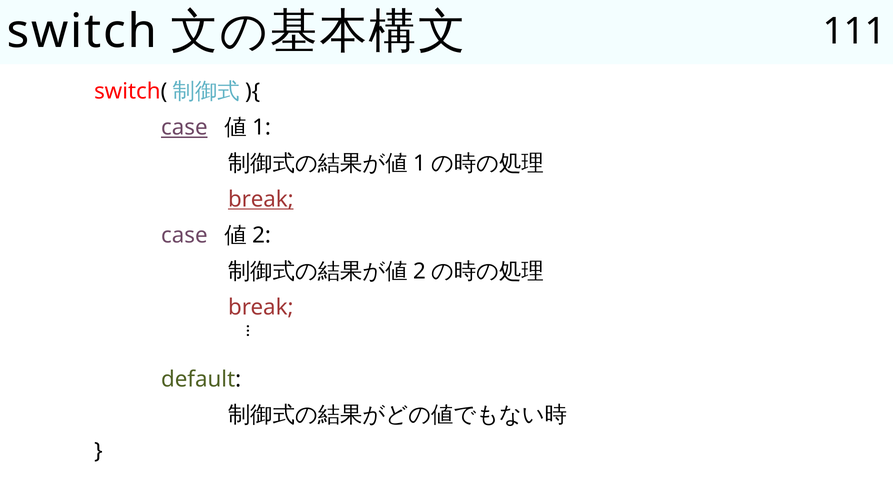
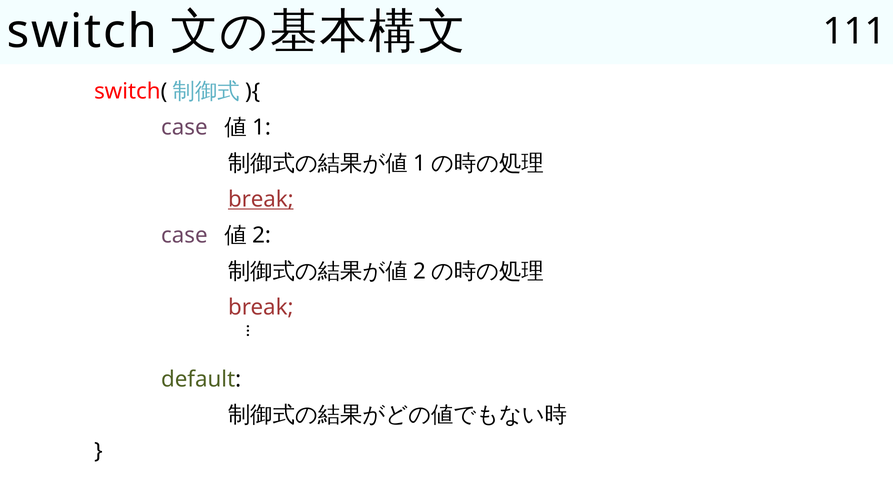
case underline: present -> none (184, 128)
